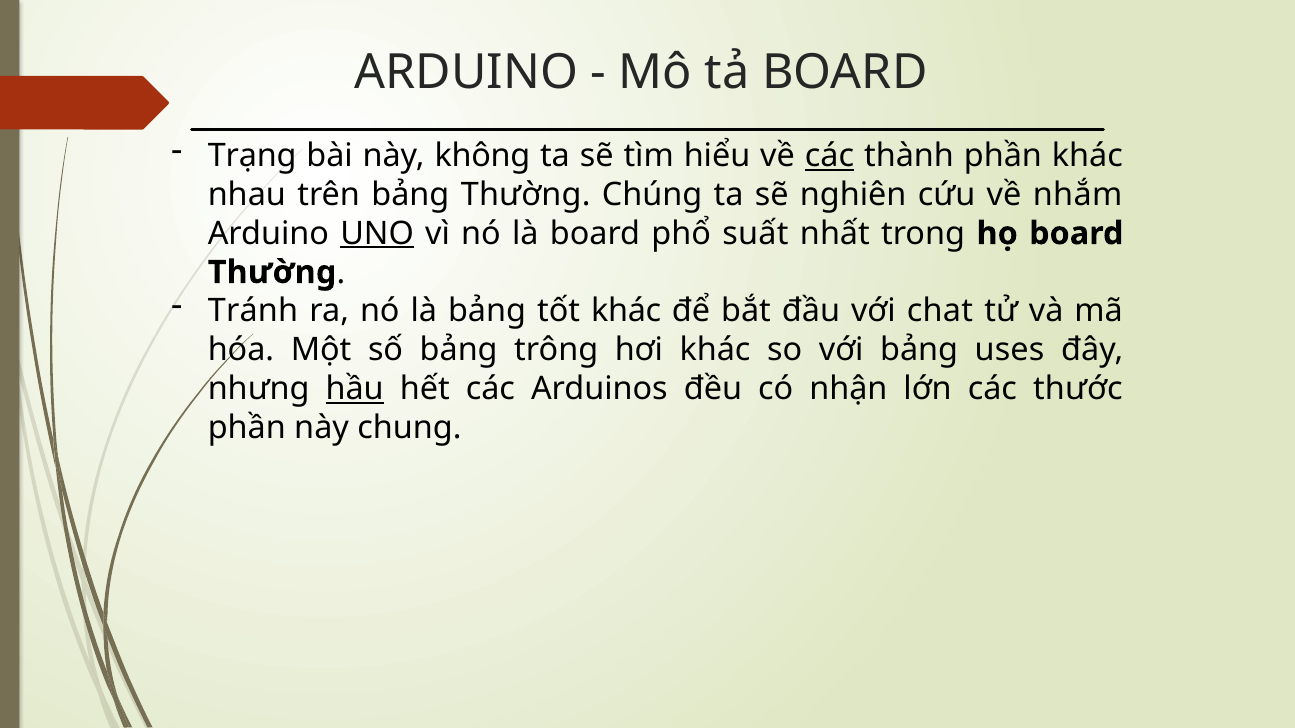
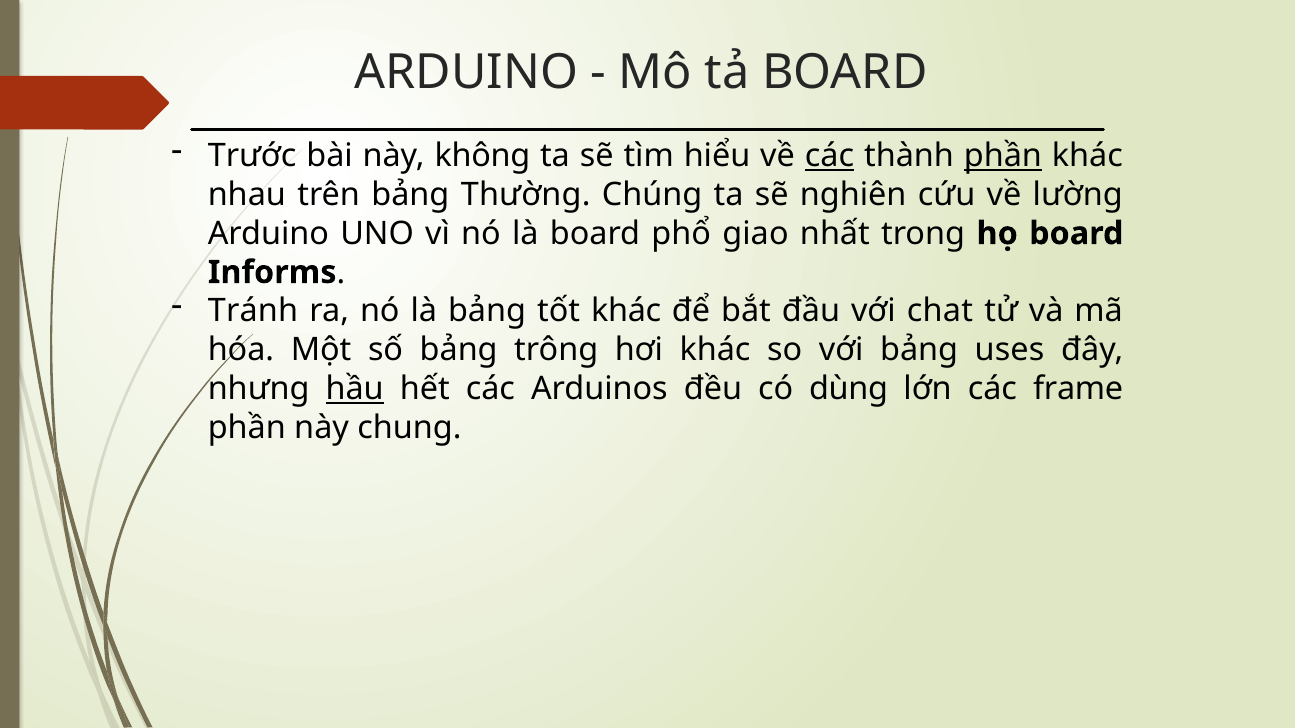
Trạng: Trạng -> Trước (252, 156)
phần underline: none -> present (1003, 156)
nhắm: nhắm -> lường (1078, 195)
UNO underline: present -> none (377, 234)
suất: suất -> giao (755, 234)
Thường: Thường -> Informs (272, 273)
nhận: nhận -> dùng (848, 389)
thước: thước -> frame (1078, 389)
